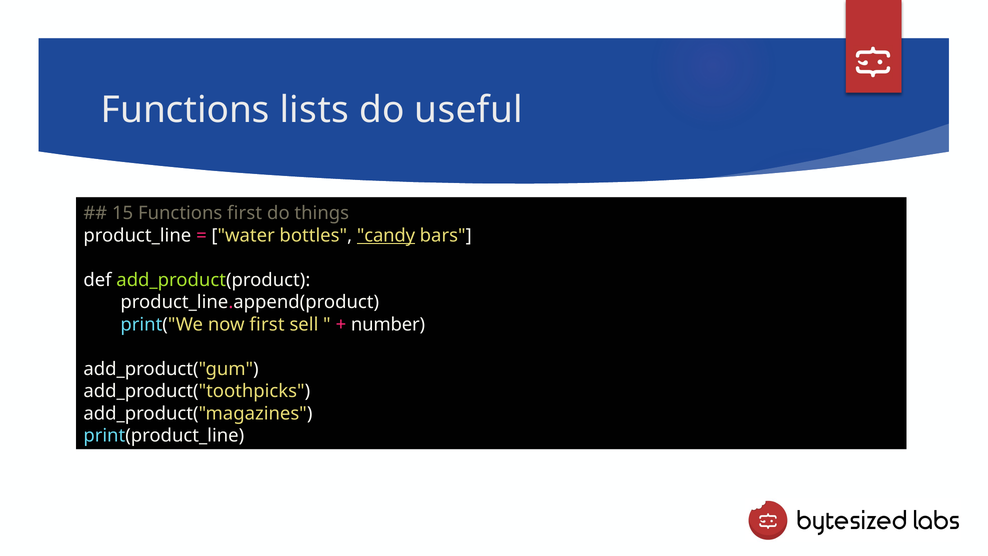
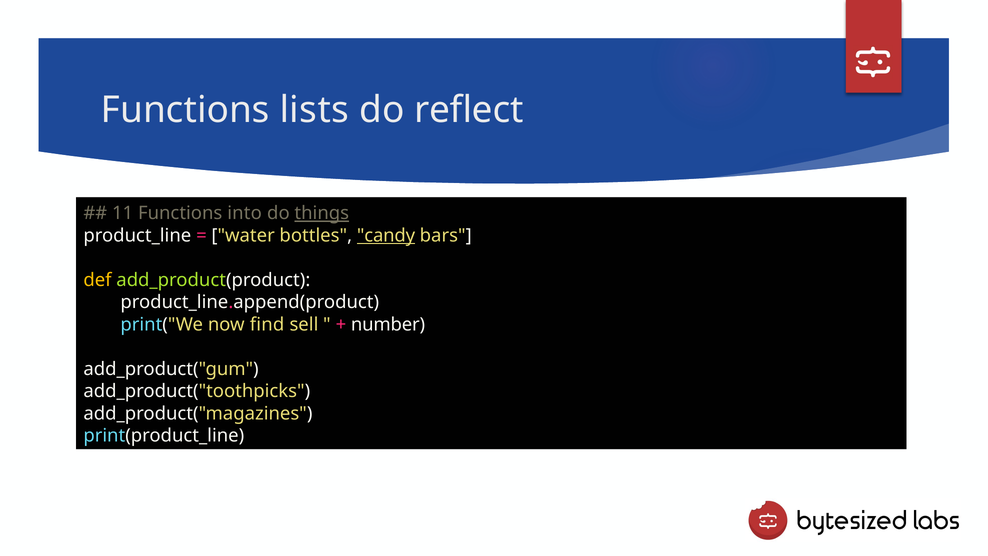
useful: useful -> reflect (469, 110)
15: 15 -> 11 (123, 213)
Functions first: first -> into (245, 213)
things underline: none -> present (322, 213)
def colour: white -> yellow (97, 280)
now first: first -> find (267, 324)
